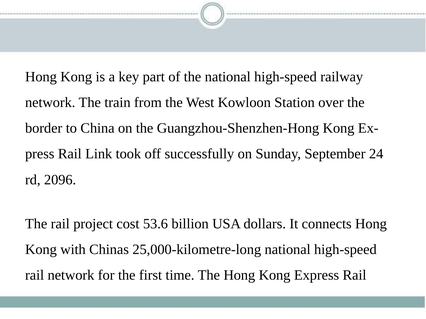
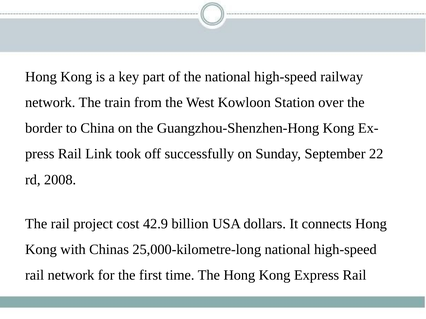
24: 24 -> 22 (376, 154)
2096: 2096 -> 2008 (60, 179)
53.6: 53.6 -> 42.9 (155, 224)
